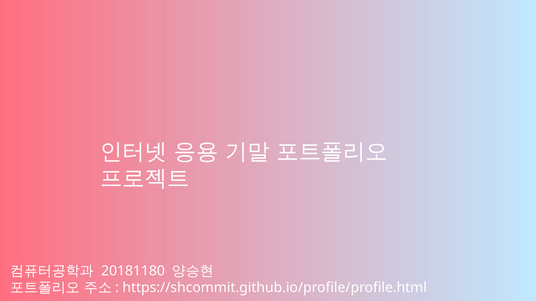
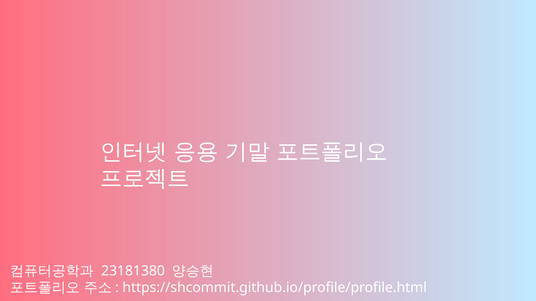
20181180: 20181180 -> 23181380 (133, 271)
